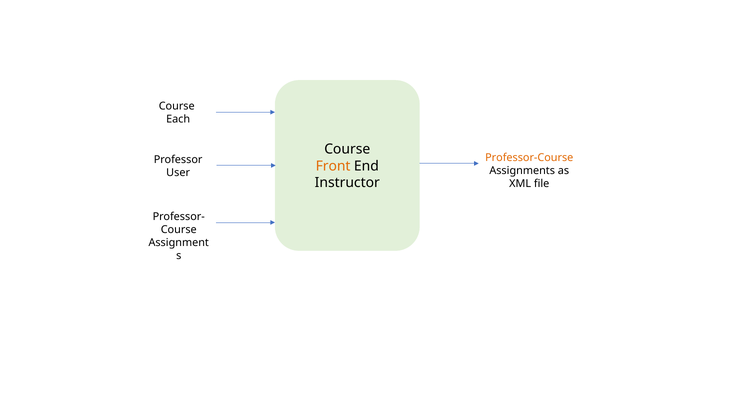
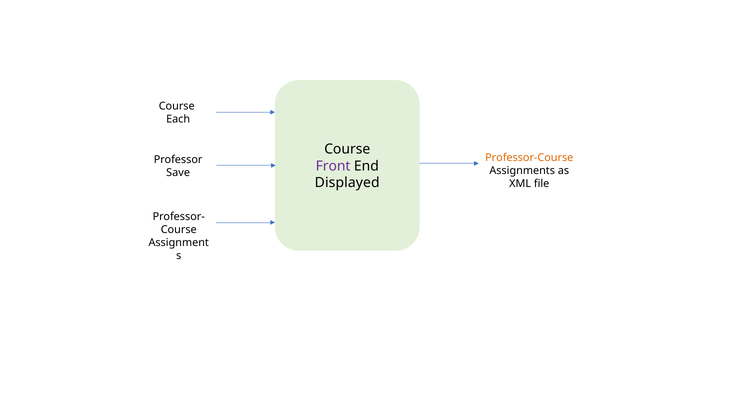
Front colour: orange -> purple (333, 166)
User: User -> Save (178, 172)
Instructor: Instructor -> Displayed (347, 183)
